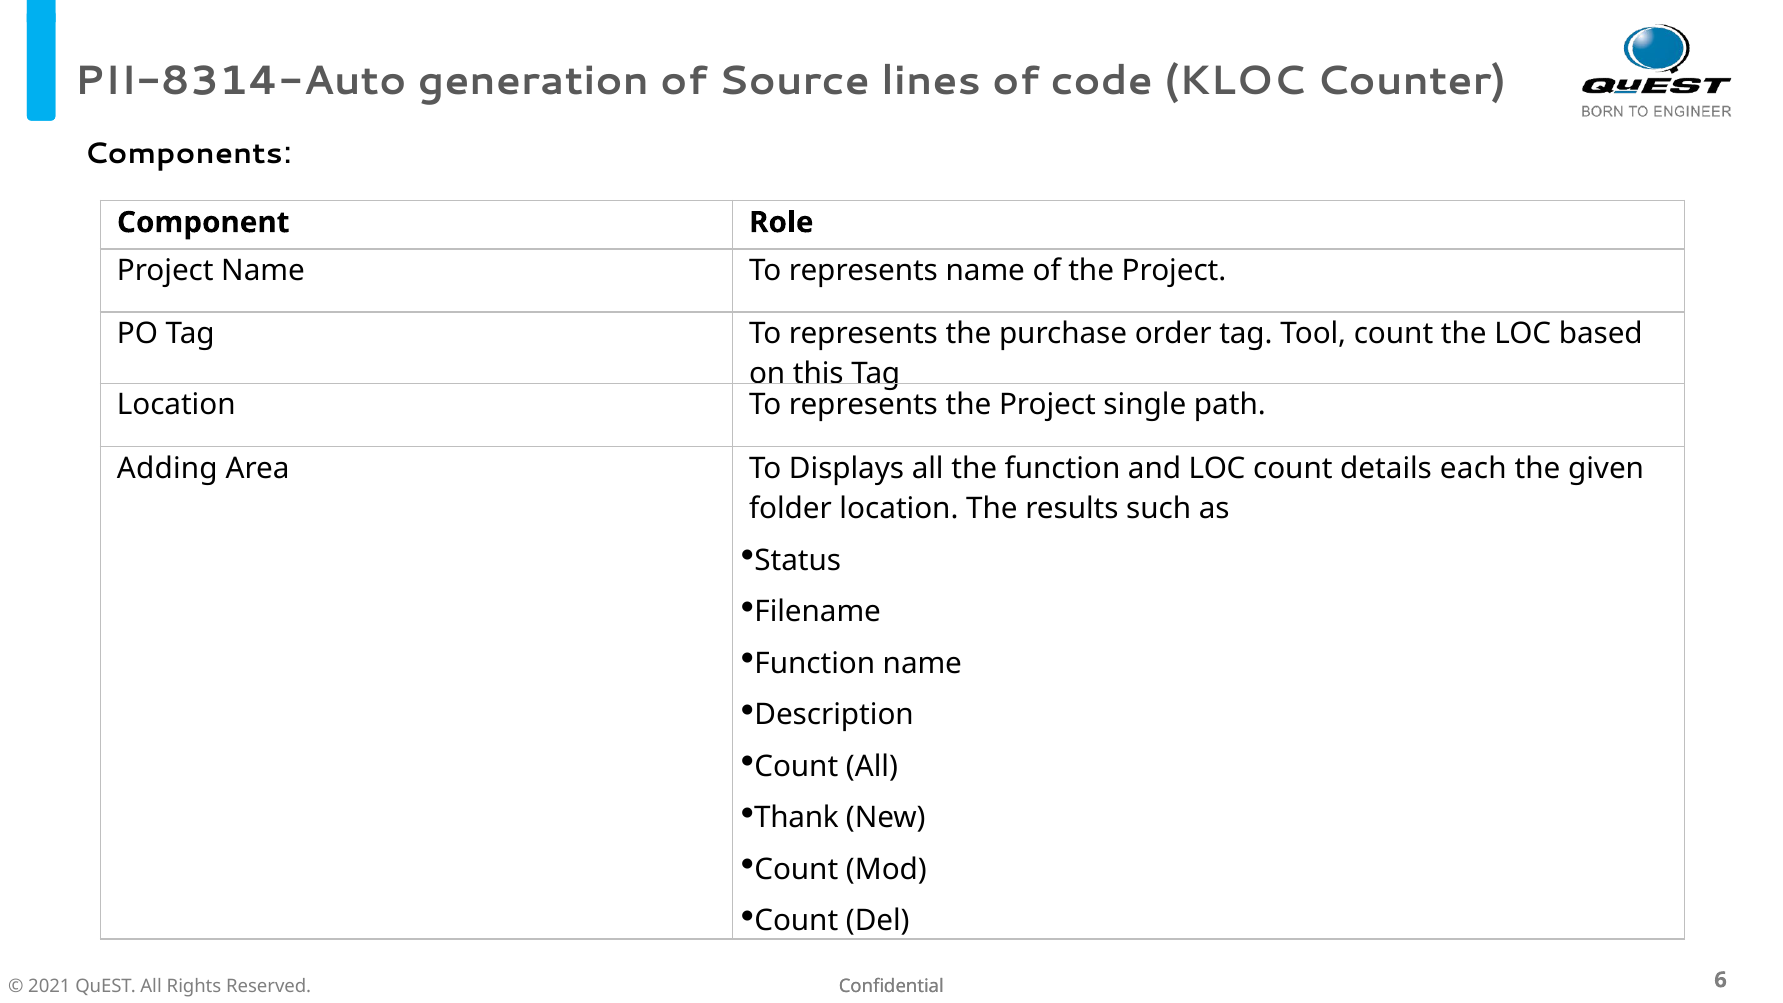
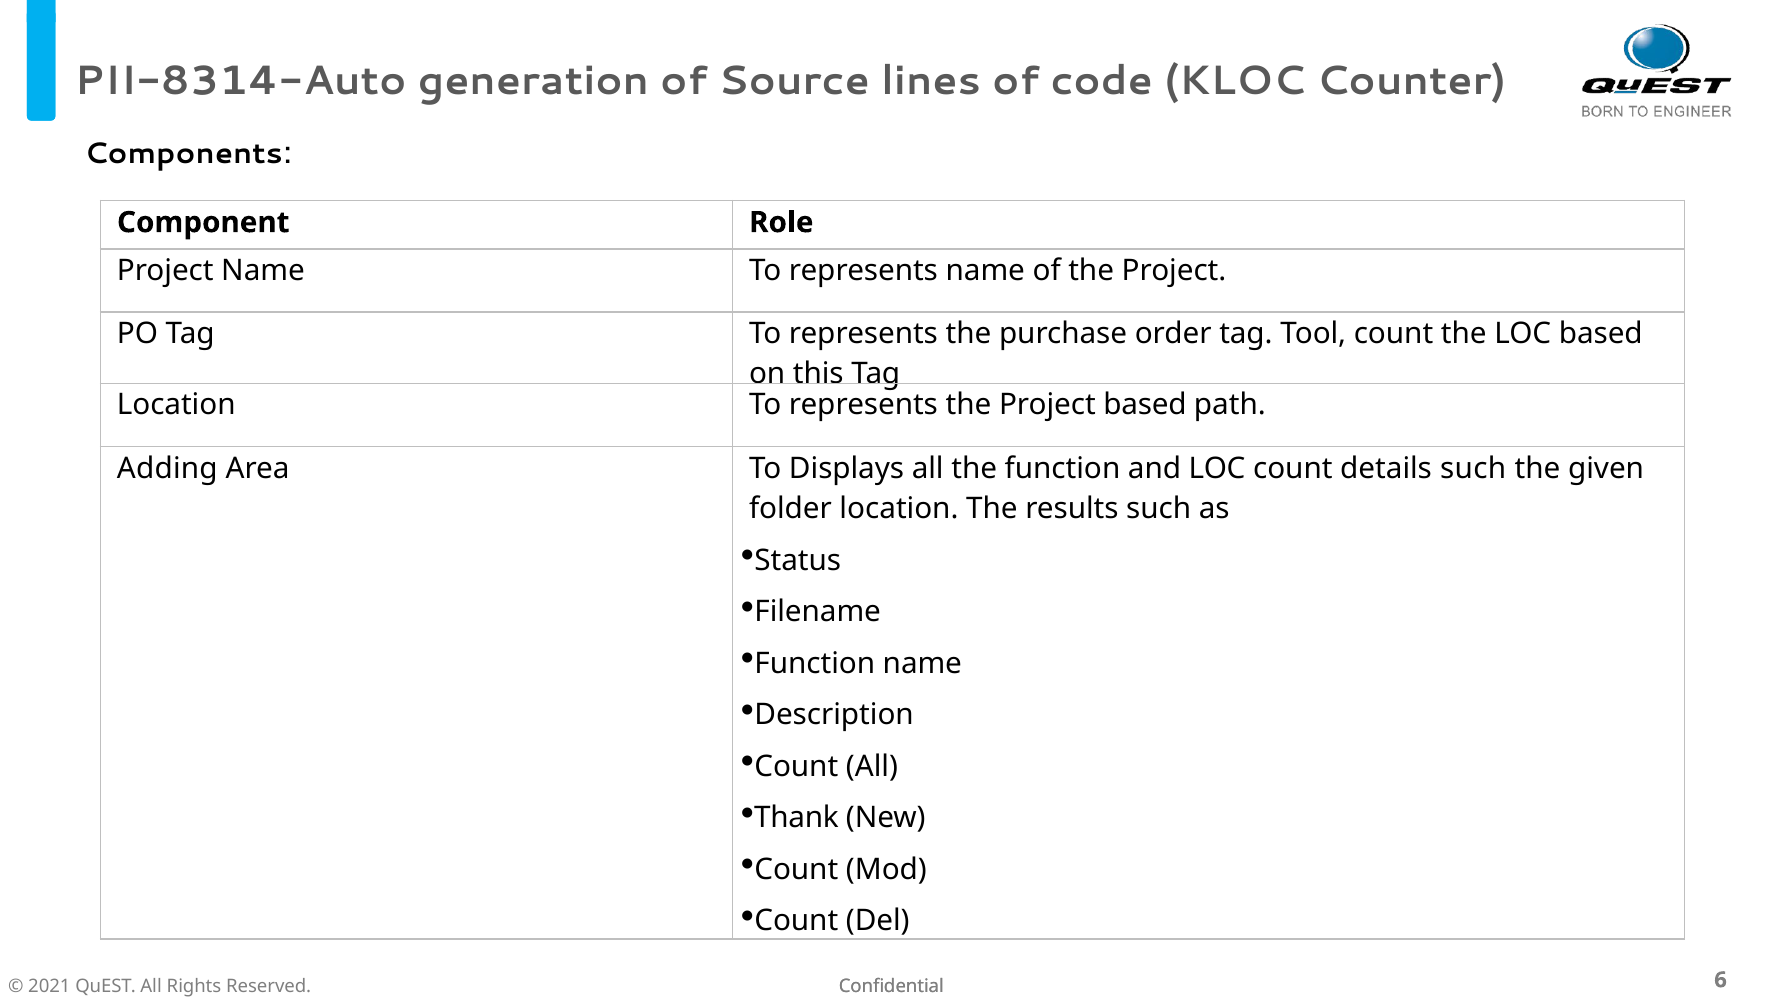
Project single: single -> based (1145, 405)
details each: each -> such (1473, 468)
